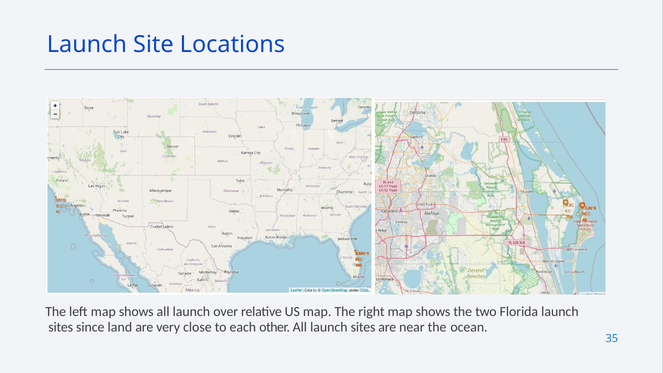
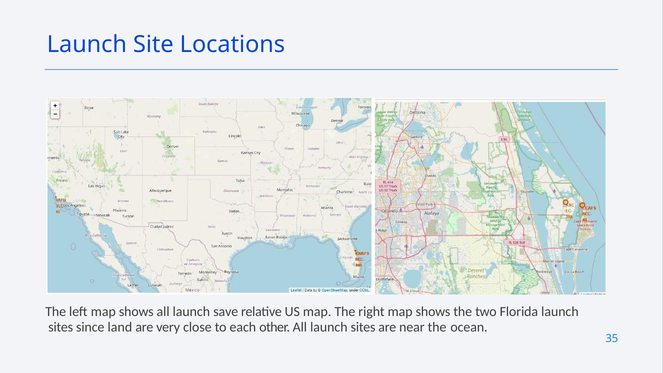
over: over -> save (226, 311)
